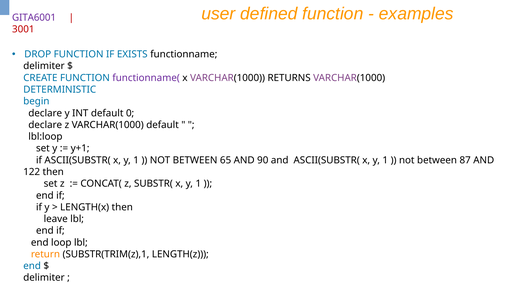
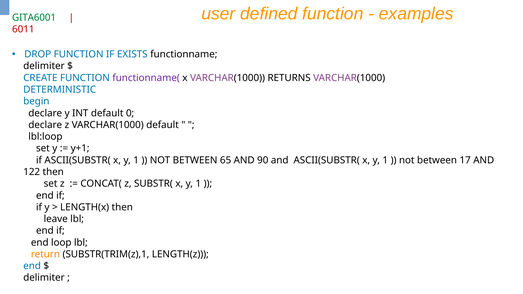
GITA6001 colour: purple -> green (34, 17)
3001: 3001 -> 6011 (23, 29)
87: 87 -> 17 (465, 160)
